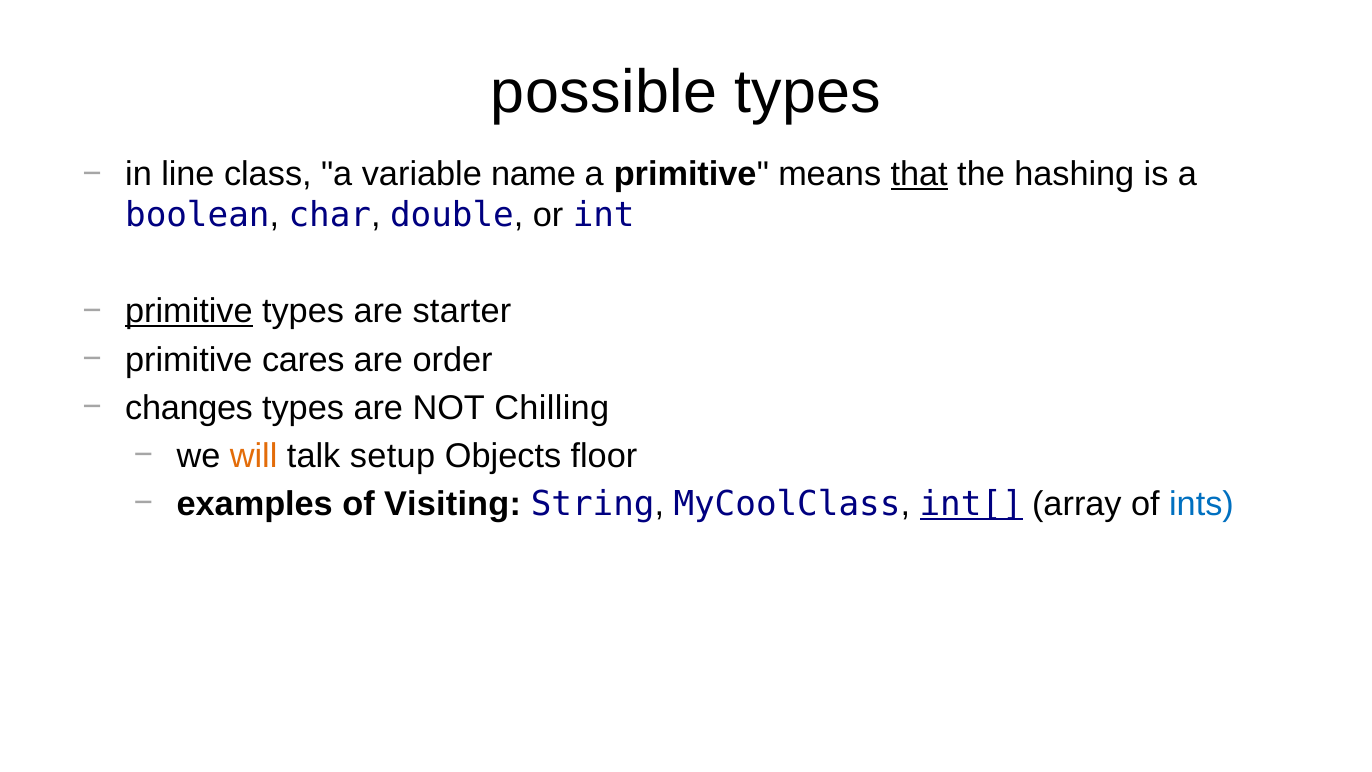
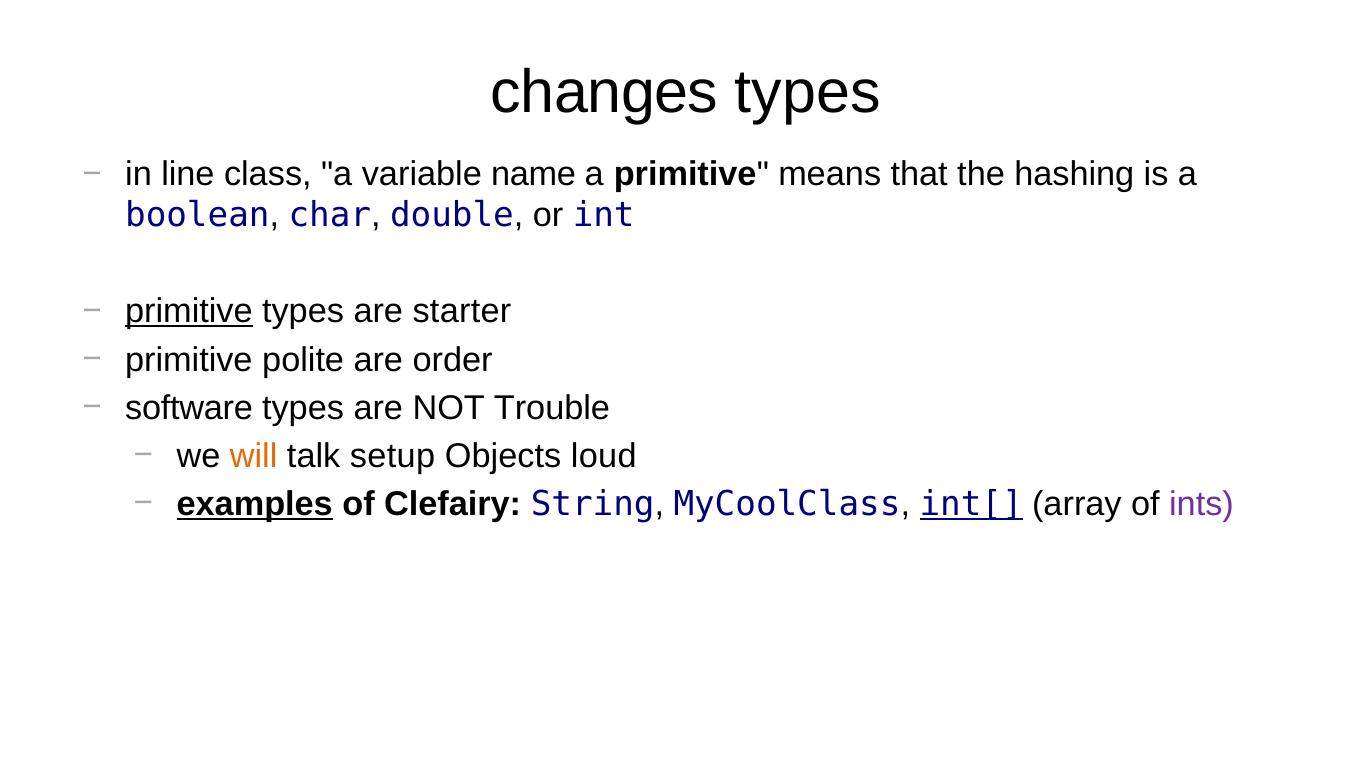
possible: possible -> changes (605, 92)
that underline: present -> none (919, 174)
cares: cares -> polite (303, 360)
changes: changes -> software (189, 408)
Chilling: Chilling -> Trouble (552, 408)
floor: floor -> loud (604, 456)
examples underline: none -> present (255, 504)
Visiting: Visiting -> Clefairy (453, 504)
ints colour: blue -> purple (1202, 504)
